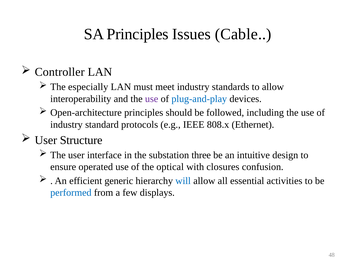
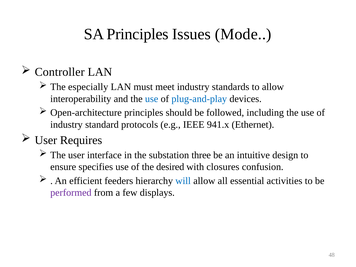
Cable: Cable -> Mode (243, 34)
use colour: purple -> blue (152, 99)
808.x: 808.x -> 941.x (218, 125)
Structure: Structure -> Requires (81, 140)
operated: operated -> specifies (96, 167)
optical: optical -> desired (170, 167)
generic: generic -> feeders (119, 181)
performed colour: blue -> purple (71, 193)
